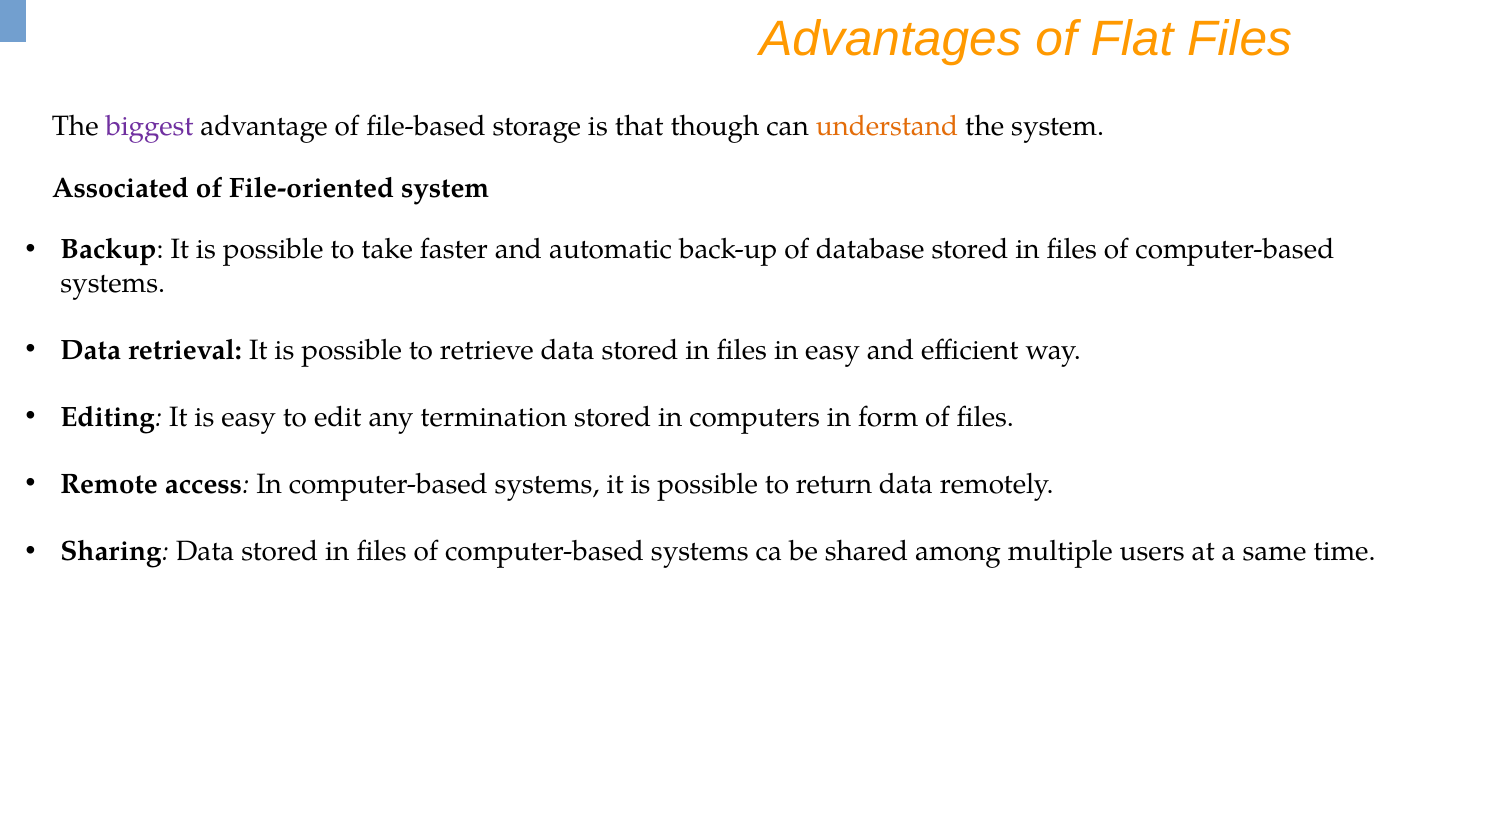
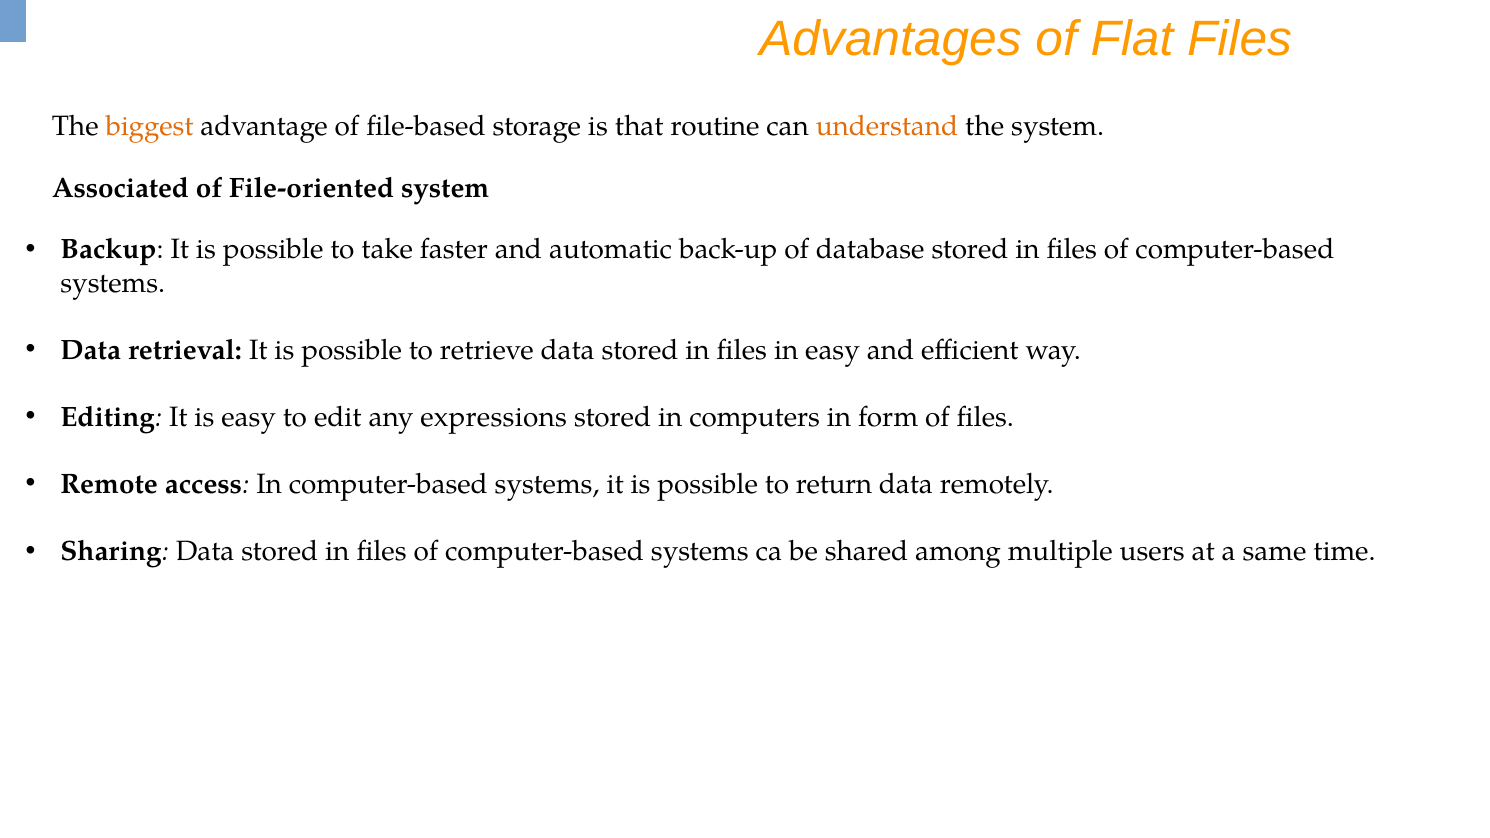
biggest colour: purple -> orange (149, 126)
though: though -> routine (715, 126)
termination: termination -> expressions (494, 417)
